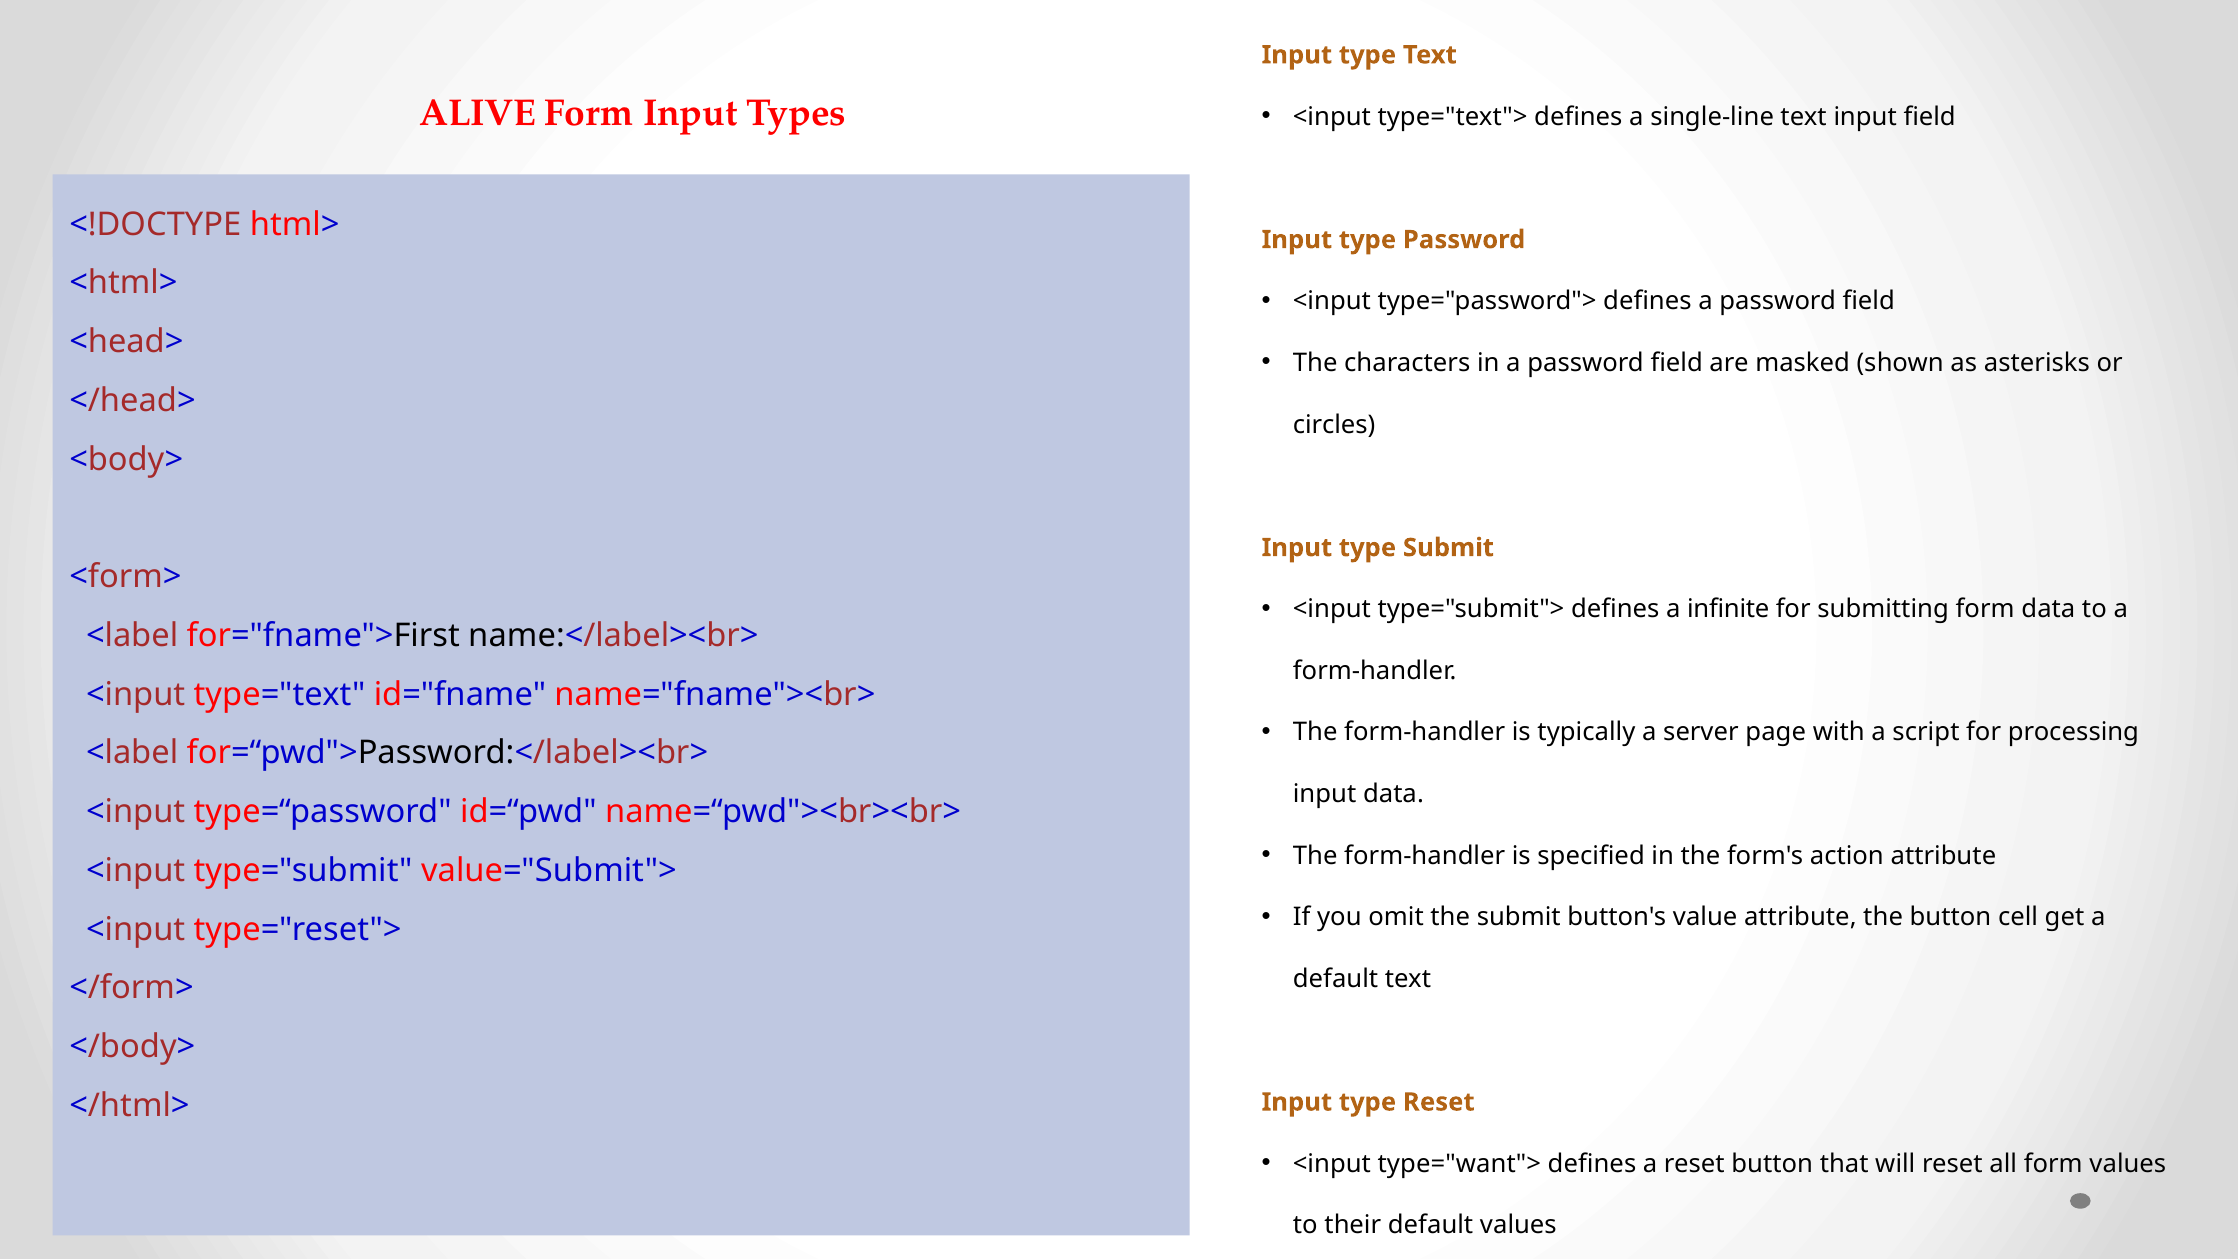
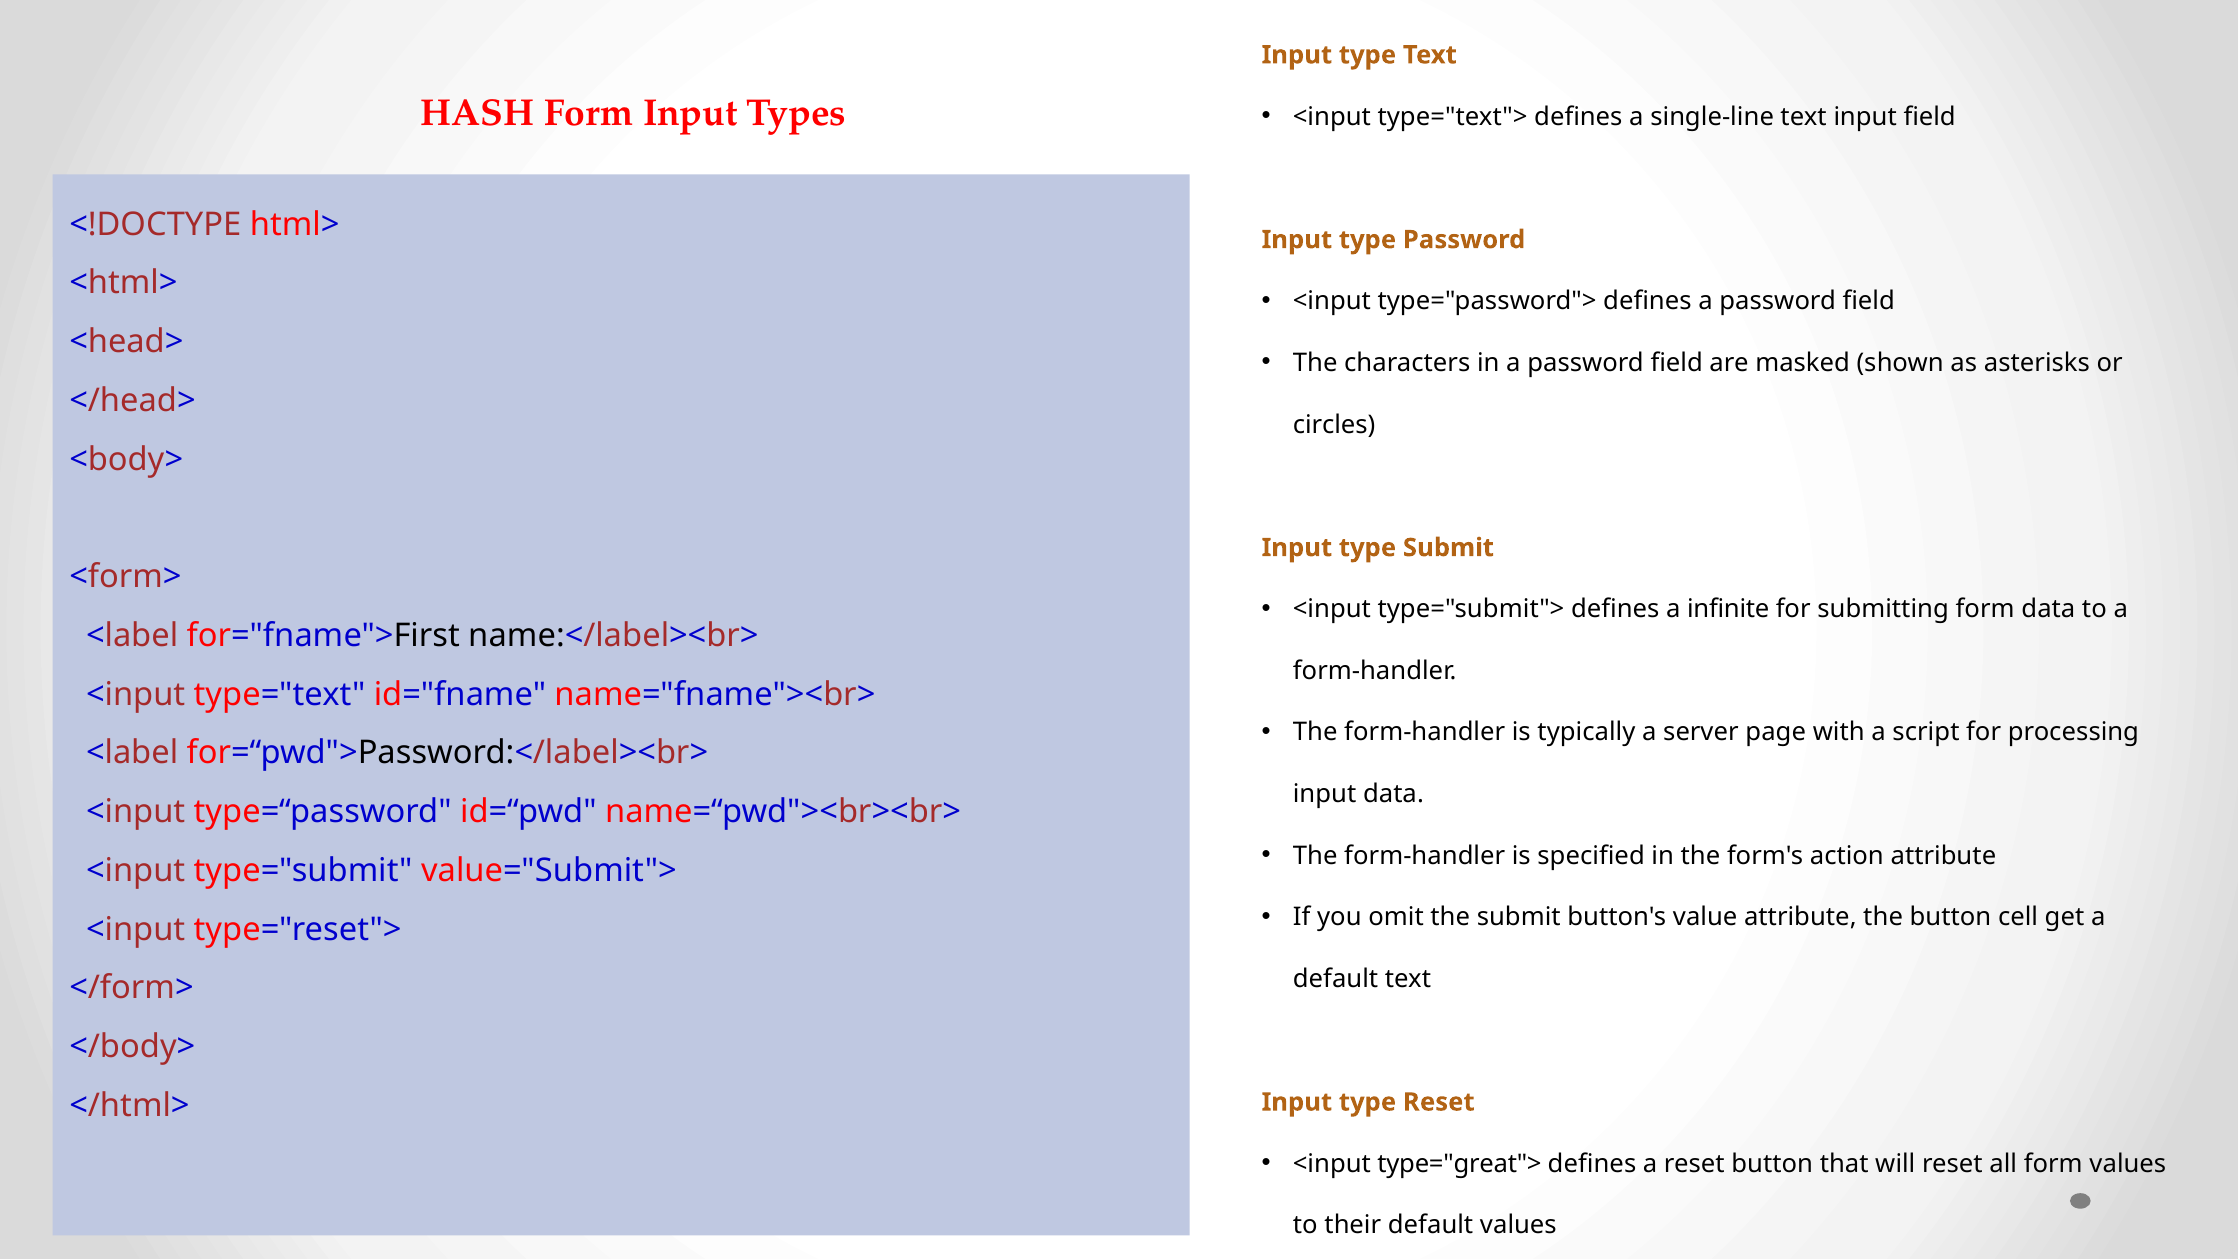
ALIVE: ALIVE -> HASH (478, 113)
type="want">: type="want"> -> type="great"> (1460, 1164)
